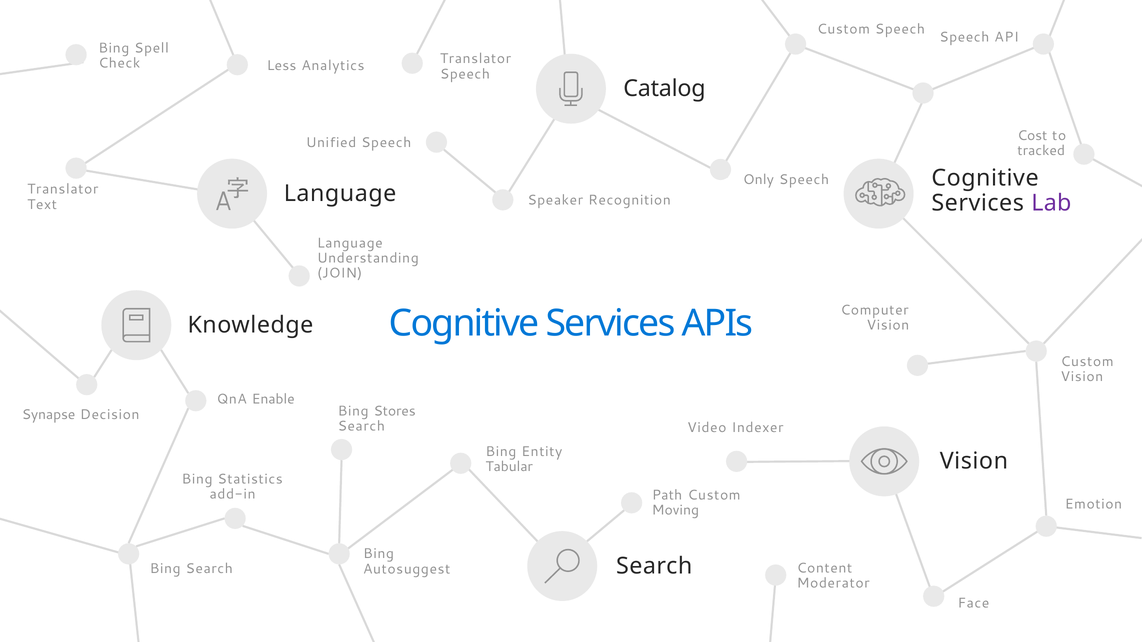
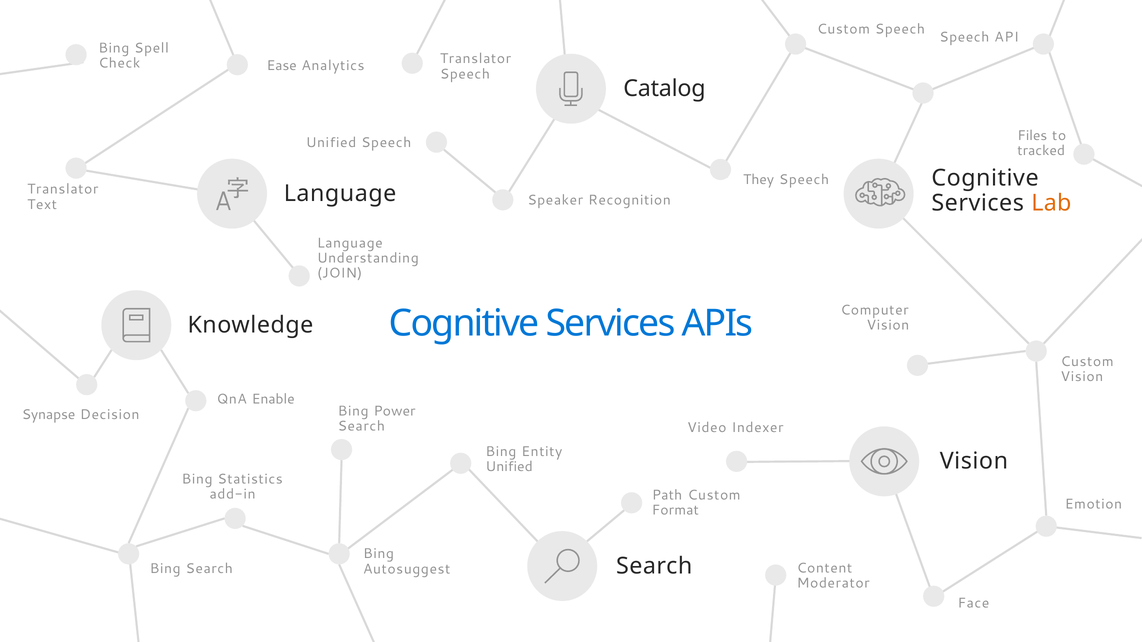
Less: Less -> Ease (282, 66)
Cost: Cost -> Files (1032, 136)
Only: Only -> They (759, 180)
Lab colour: purple -> orange (1051, 203)
Stores: Stores -> Power (395, 411)
Tabular: Tabular -> Unified (509, 467)
Moving: Moving -> Format (675, 510)
